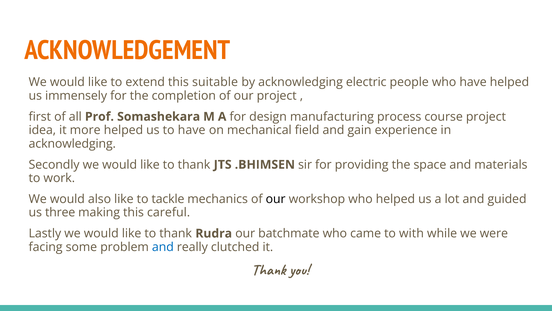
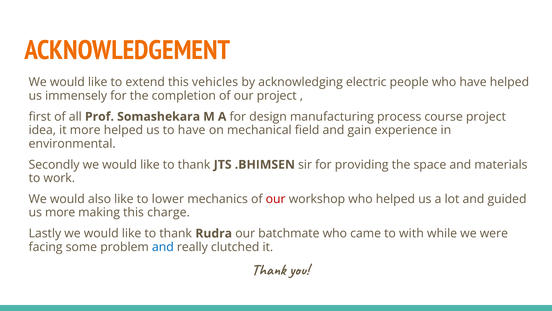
suitable: suitable -> vehicles (215, 82)
acknowledging: acknowledging -> environmental (72, 144)
tackle: tackle -> lower (168, 199)
our colour: black -> red (276, 199)
us three: three -> more (60, 212)
careful: careful -> charge (169, 212)
